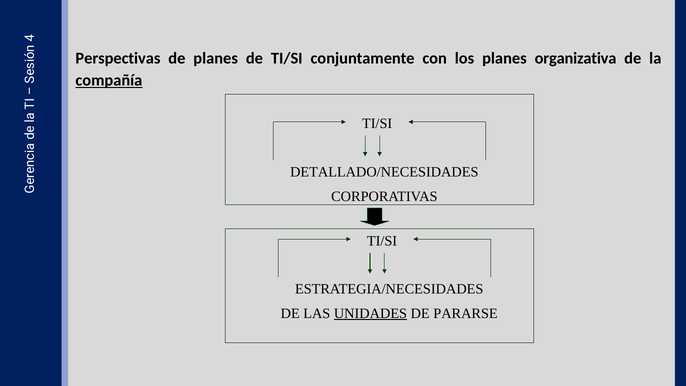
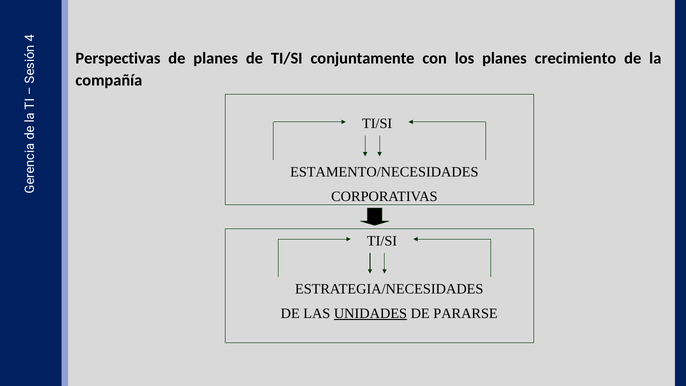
organizativa: organizativa -> crecimiento (575, 59)
compañía underline: present -> none (109, 80)
DETALLADO/NECESIDADES: DETALLADO/NECESIDADES -> ESTAMENTO/NECESIDADES (384, 172)
